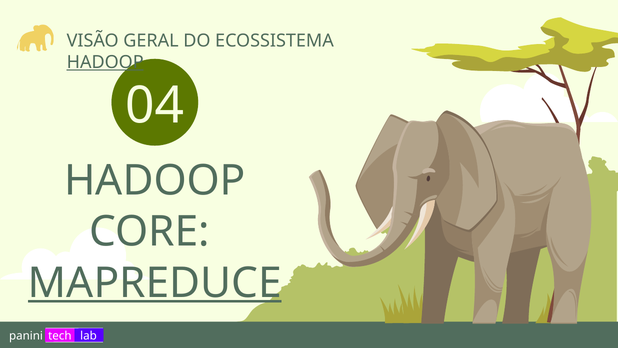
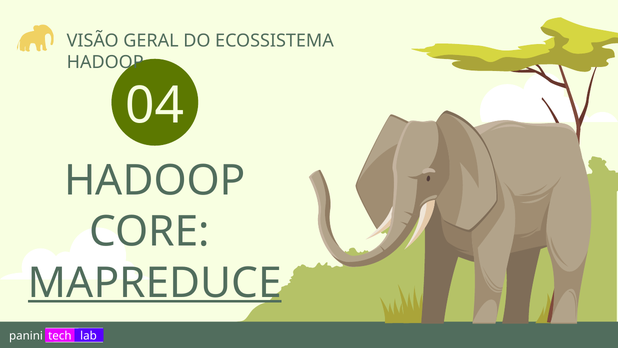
HADOOP underline: present -> none (105, 62)
